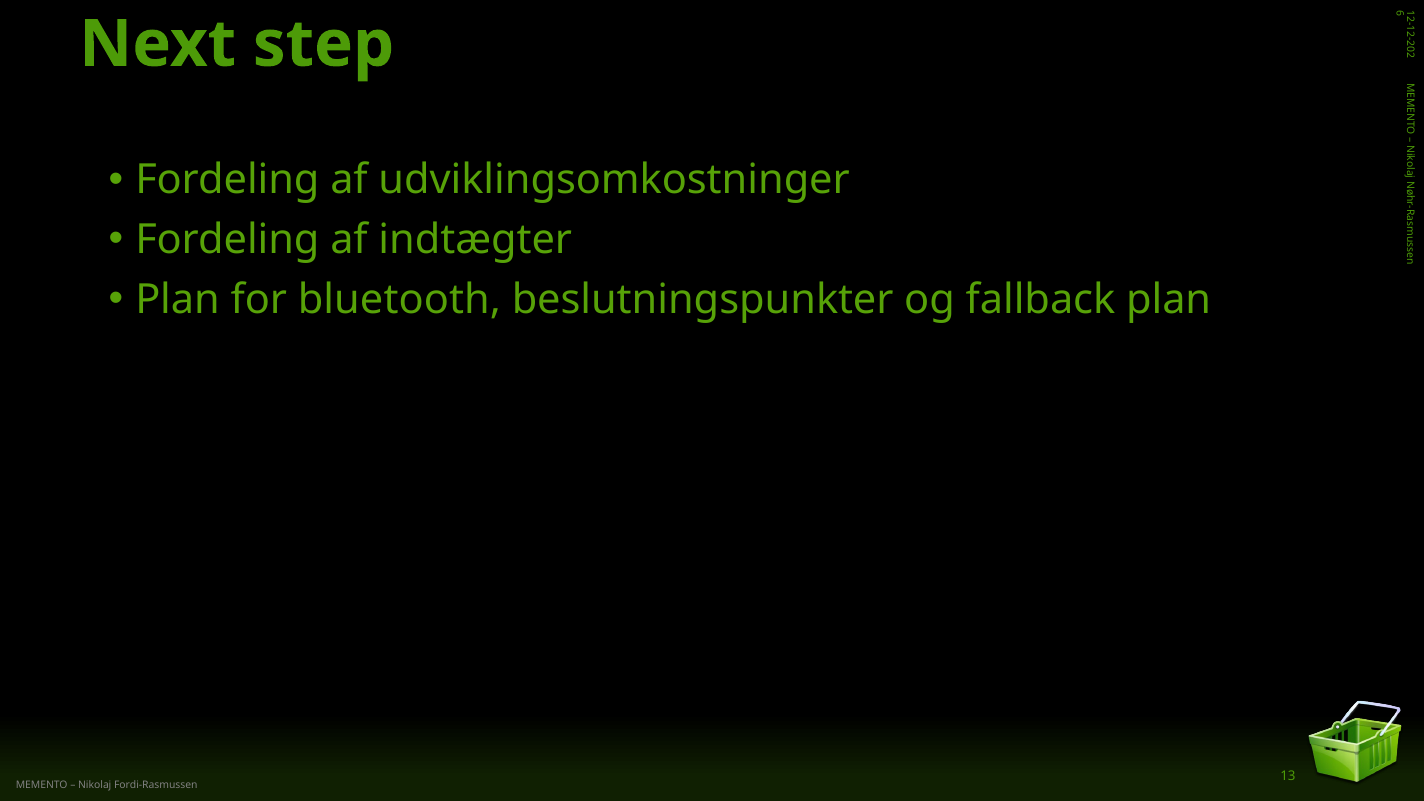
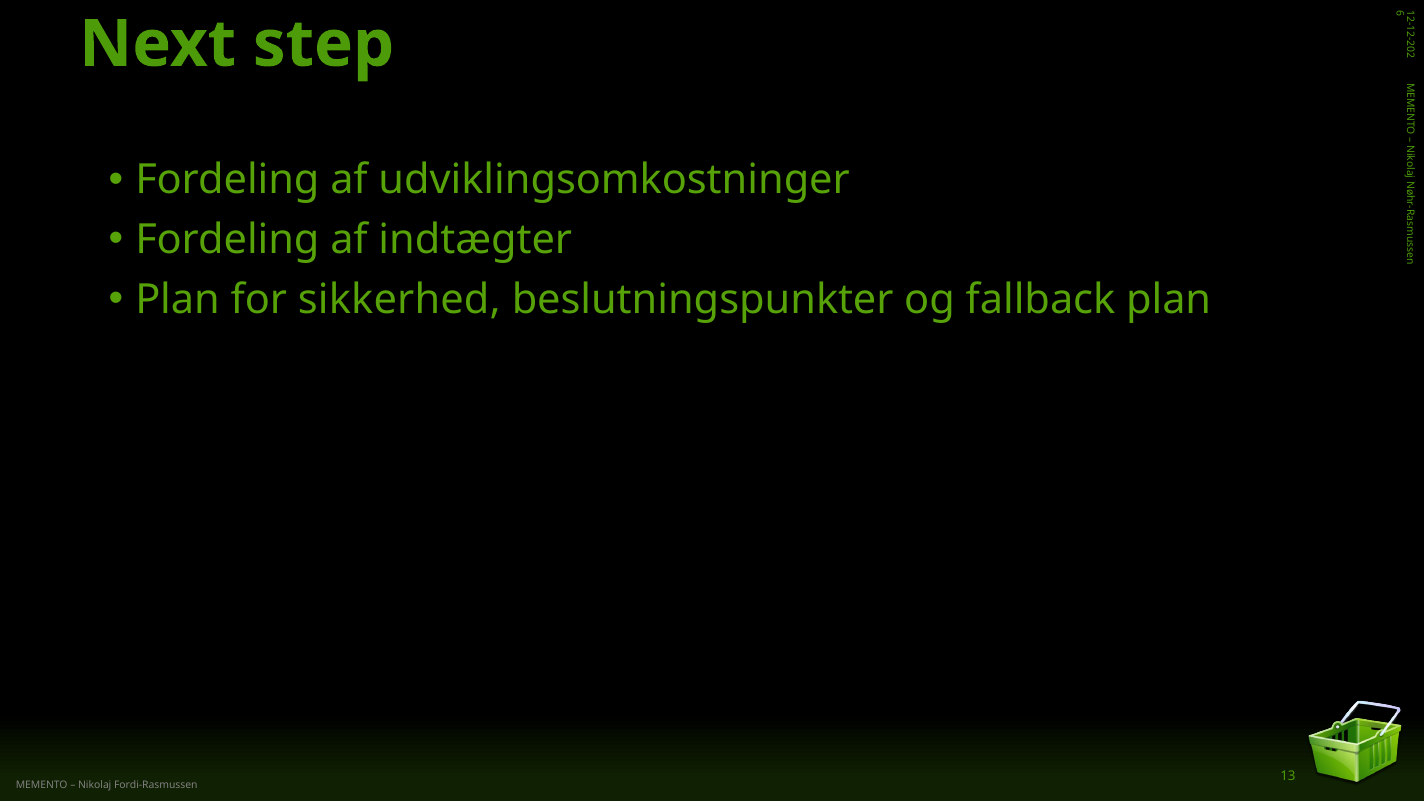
bluetooth: bluetooth -> sikkerhed (399, 300)
